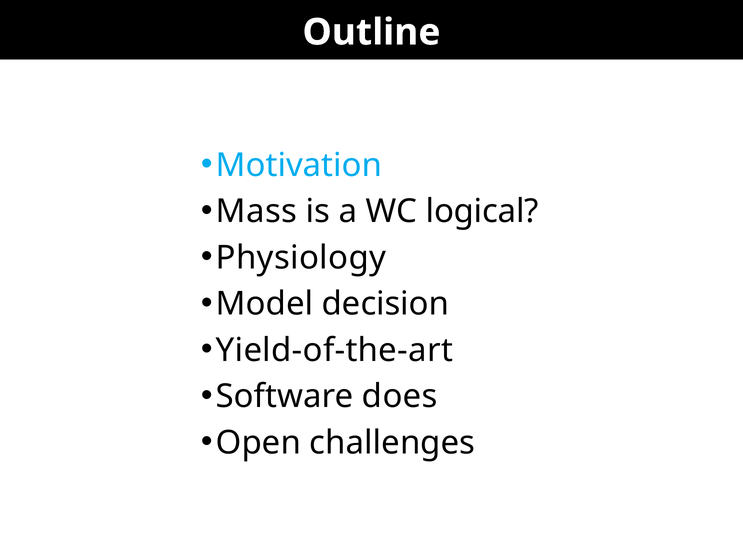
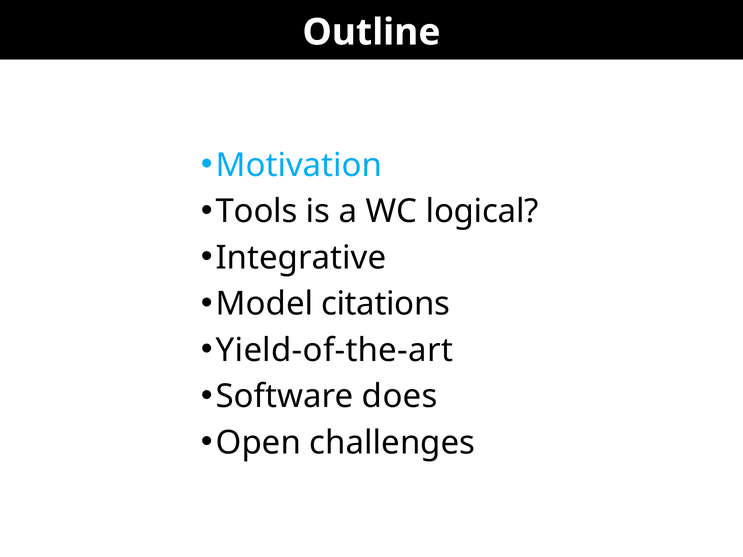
Mass: Mass -> Tools (257, 211)
Physiology: Physiology -> Integrative (301, 258)
decision: decision -> citations (386, 304)
